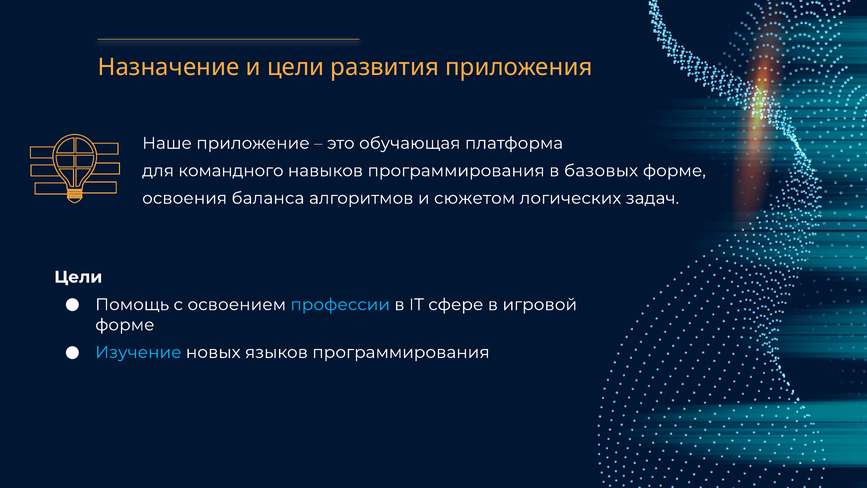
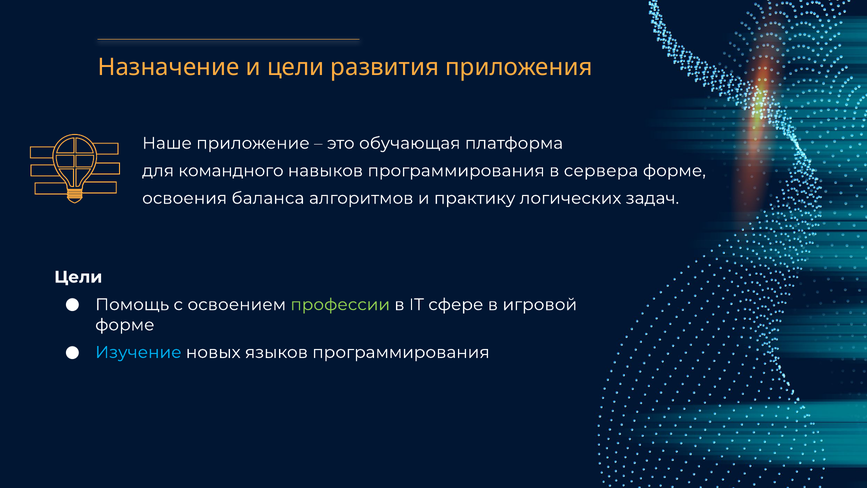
базовых: базовых -> сервера (601, 171)
сюжетом: сюжетом -> практику (475, 198)
профессии colour: light blue -> light green (340, 304)
